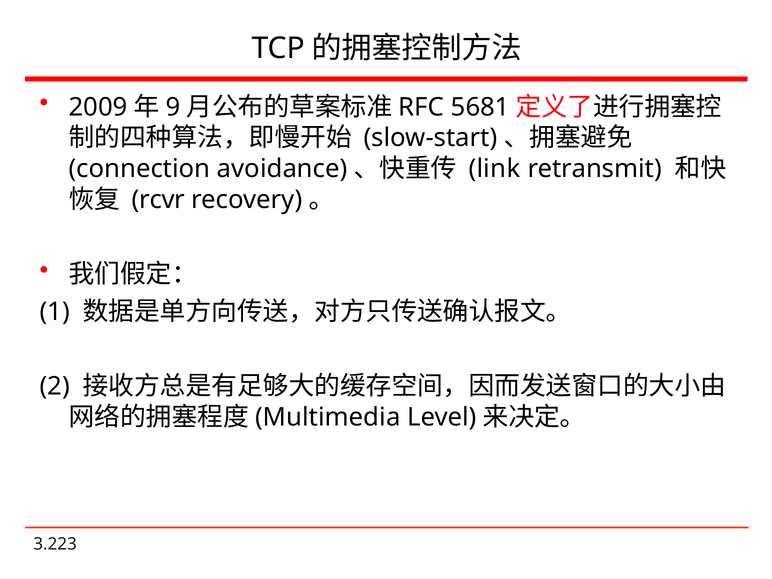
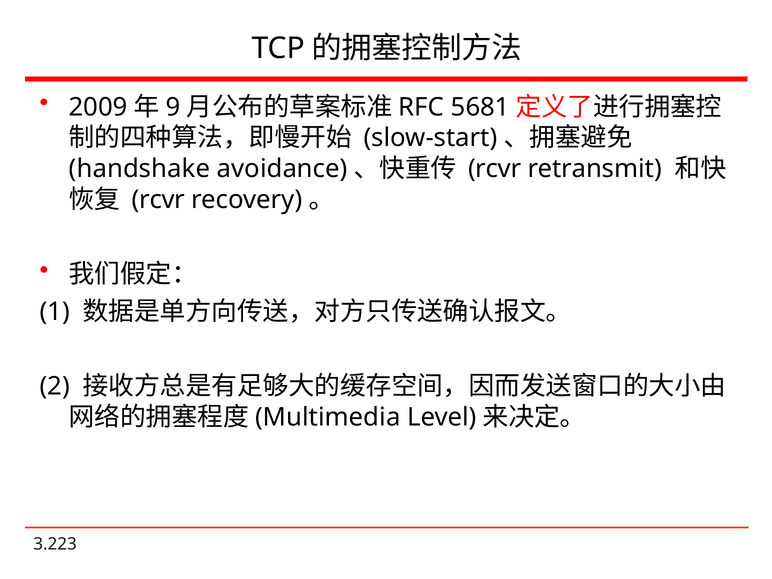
connection: connection -> handshake (139, 169)
link: link -> rcvr (495, 169)
